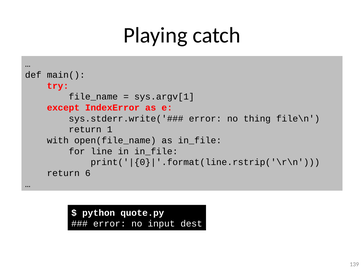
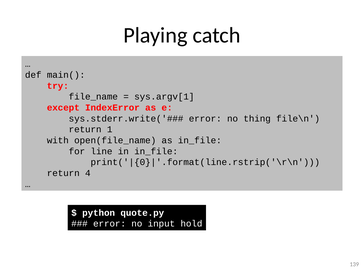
6: 6 -> 4 (88, 173)
dest: dest -> hold (191, 224)
